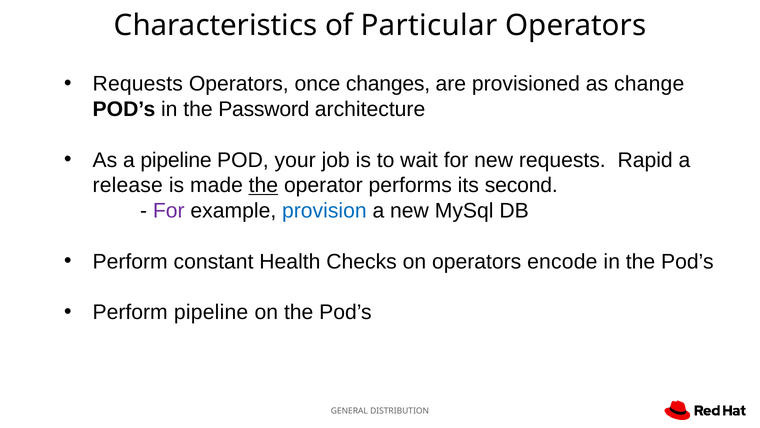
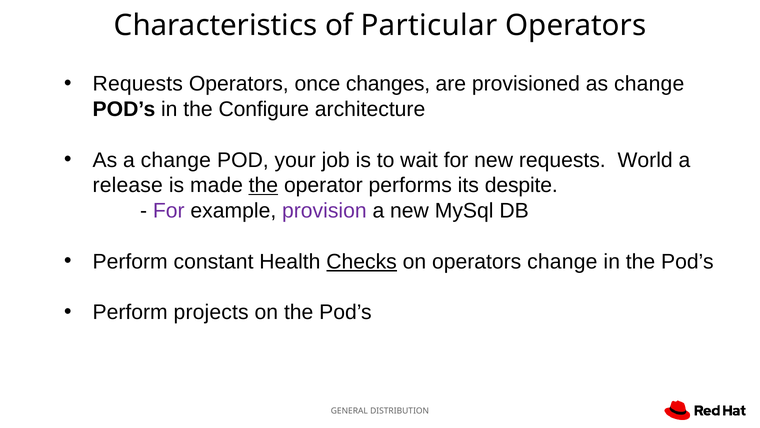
Password: Password -> Configure (264, 109)
a pipeline: pipeline -> change (176, 160)
Rapid: Rapid -> World (645, 160)
second: second -> despite (521, 185)
provision colour: blue -> purple (324, 211)
Checks underline: none -> present (362, 261)
operators encode: encode -> change (562, 261)
Perform pipeline: pipeline -> projects (211, 312)
